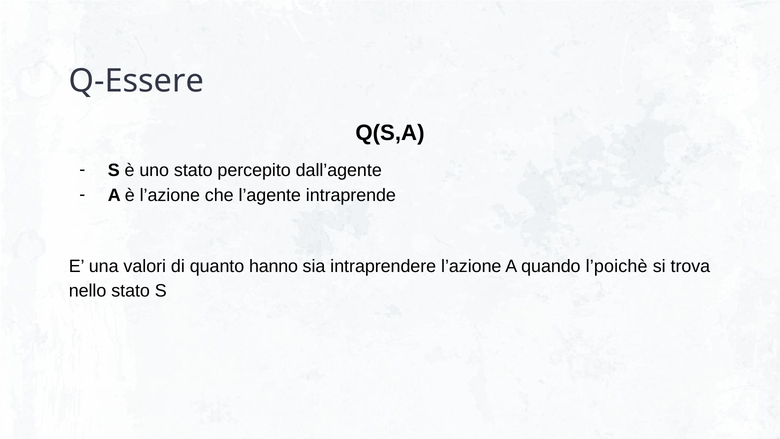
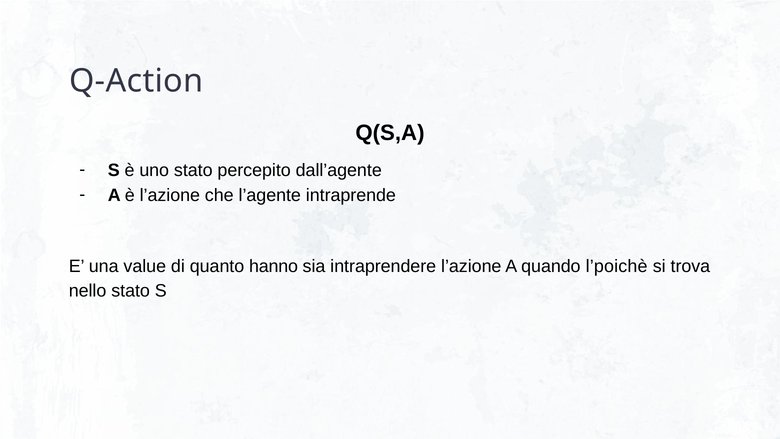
Q-Essere: Q-Essere -> Q-Action (136, 81)
valori: valori -> value (145, 266)
